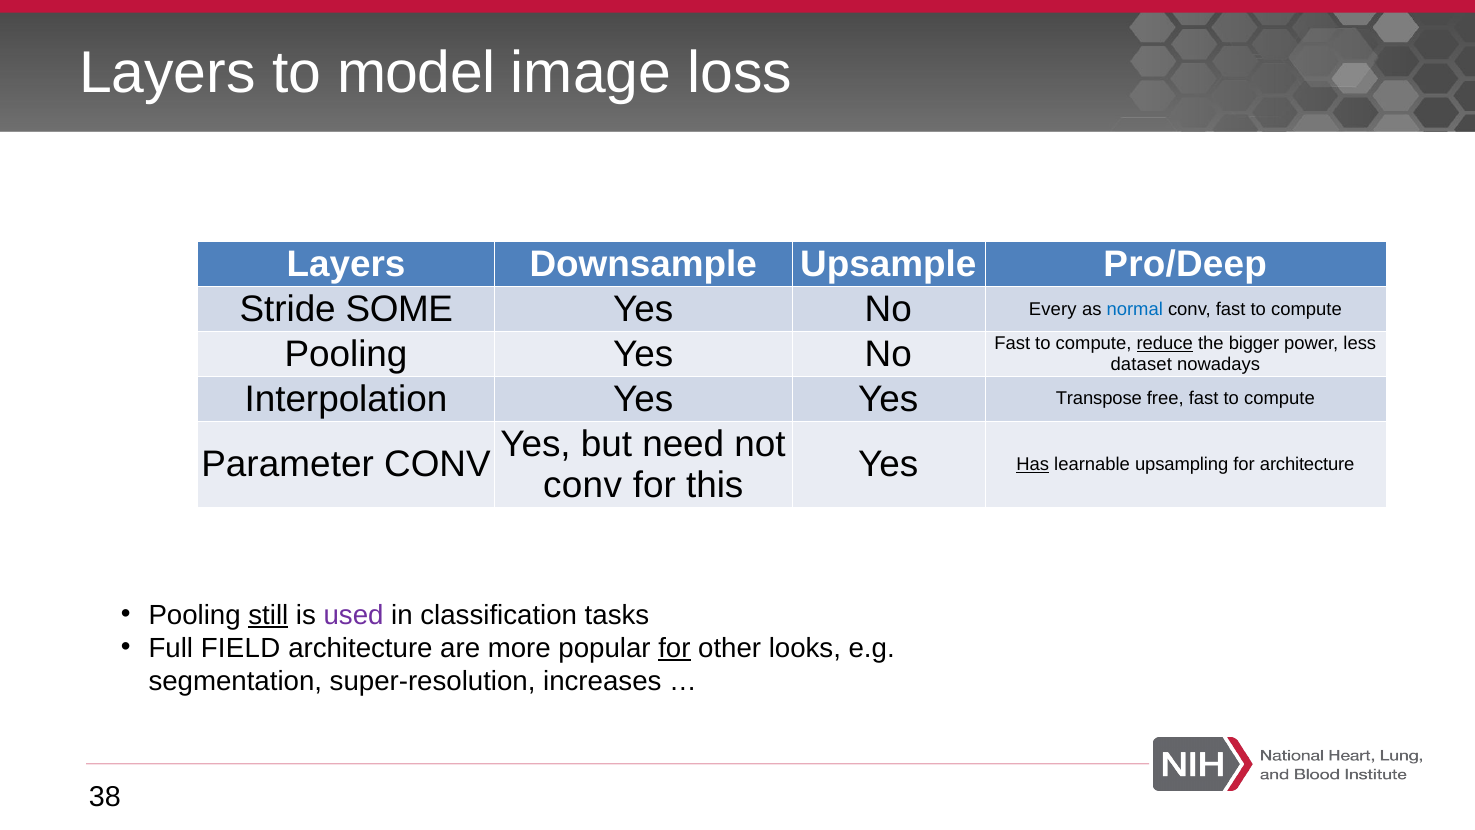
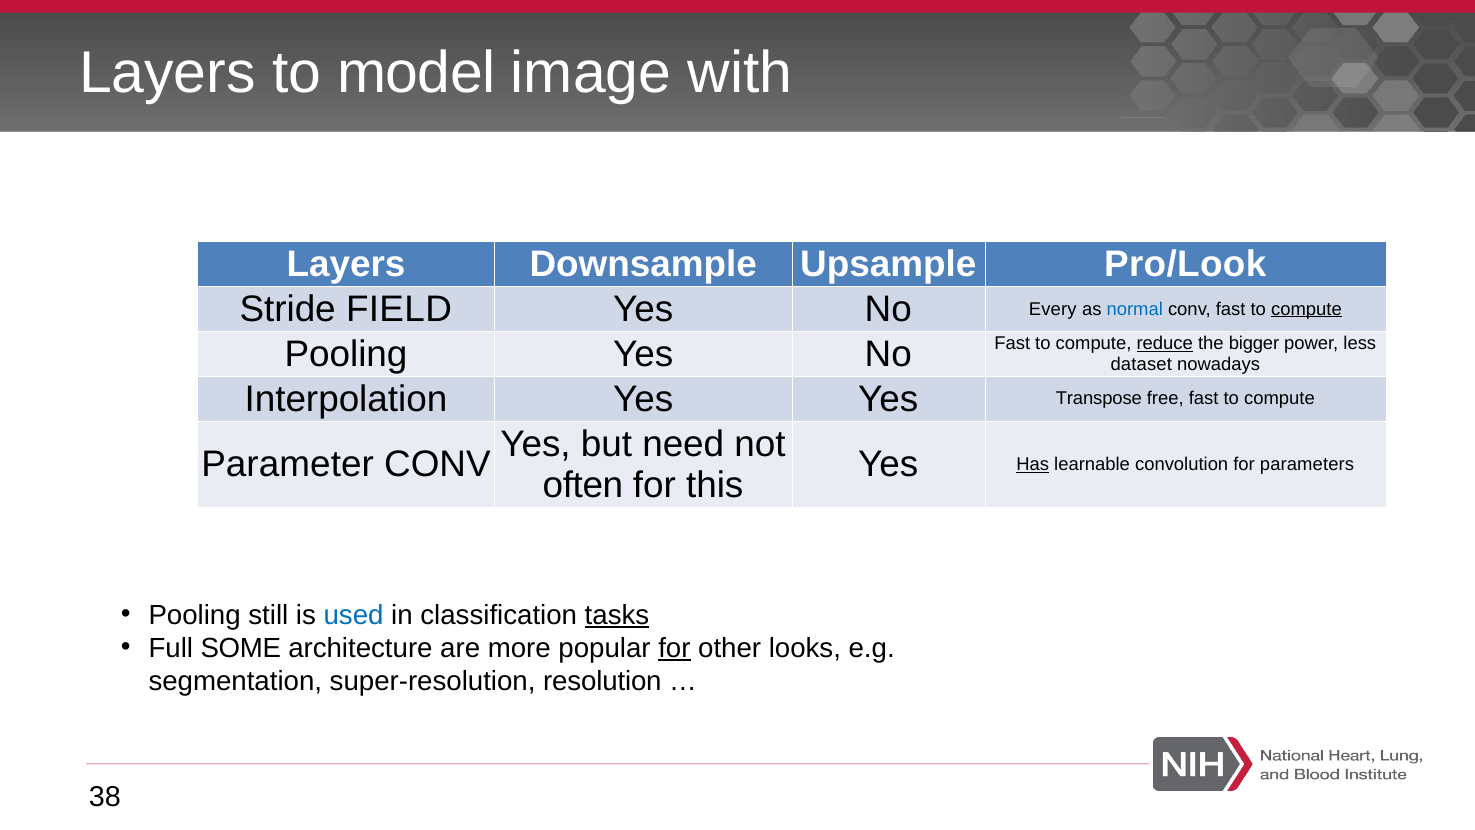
loss: loss -> with (740, 73)
Pro/Deep: Pro/Deep -> Pro/Look (1185, 264)
SOME: SOME -> FIELD (399, 309)
compute underline: none -> present (1306, 309)
upsampling: upsampling -> convolution (1182, 464)
for architecture: architecture -> parameters (1307, 464)
conv: conv -> often (583, 485)
still underline: present -> none (268, 615)
used colour: purple -> blue (354, 615)
tasks underline: none -> present (617, 615)
FIELD: FIELD -> SOME (241, 648)
increases: increases -> resolution (602, 681)
